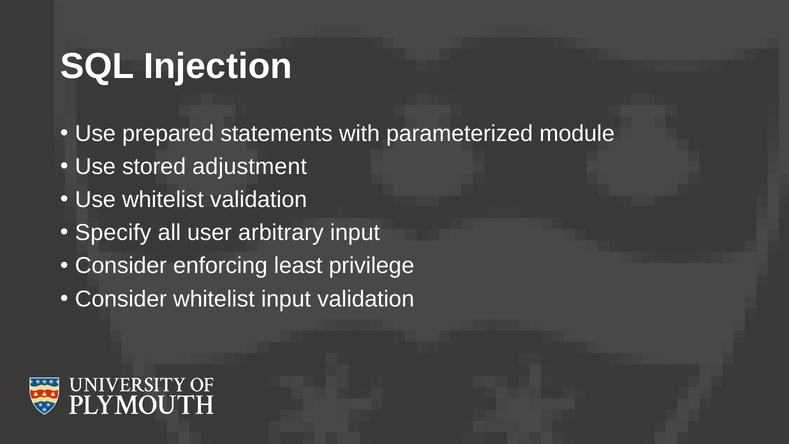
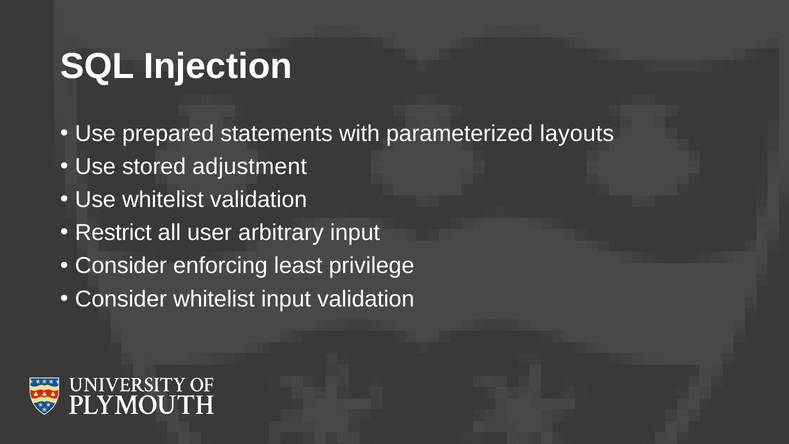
module: module -> layouts (577, 133)
Specify: Specify -> Restrict (113, 233)
